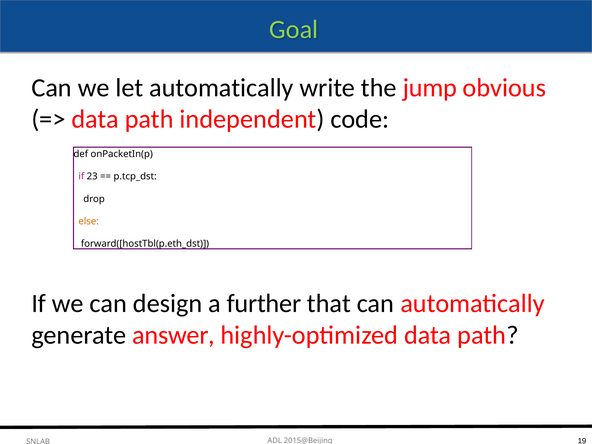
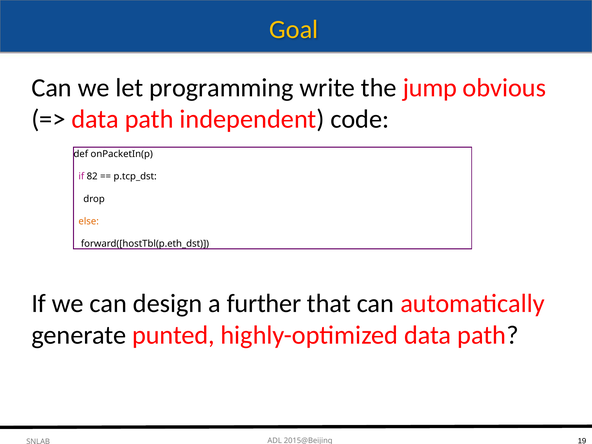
Goal colour: light green -> yellow (294, 30)
let automatically: automatically -> programming (221, 88)
23: 23 -> 82 (92, 176)
answer: answer -> punted (173, 335)
